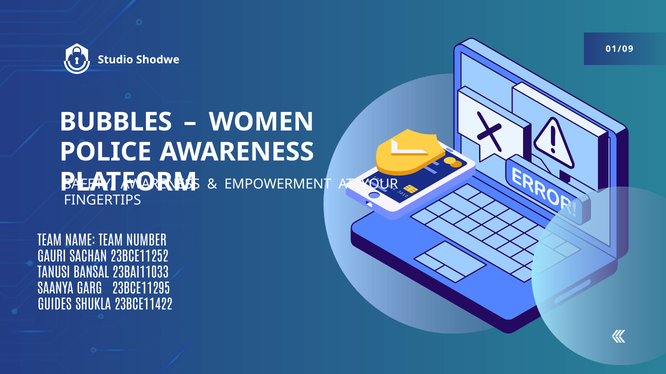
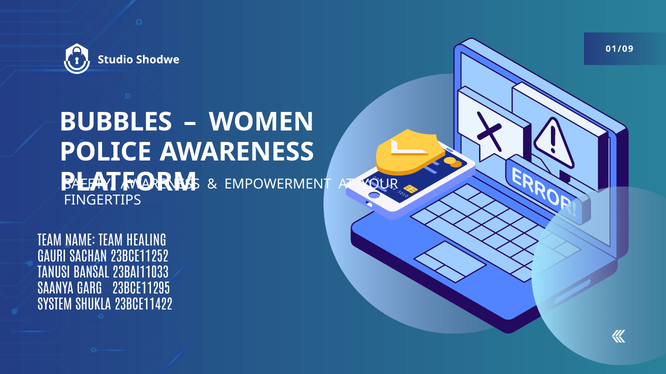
NUMBER: NUMBER -> HEALING (146, 241)
GUIDES: GUIDES -> SYSTEM (55, 306)
